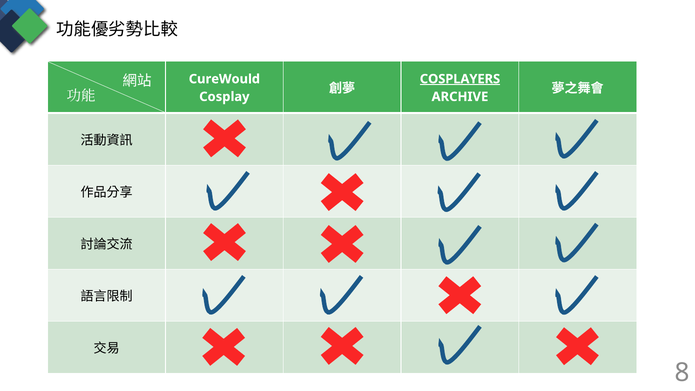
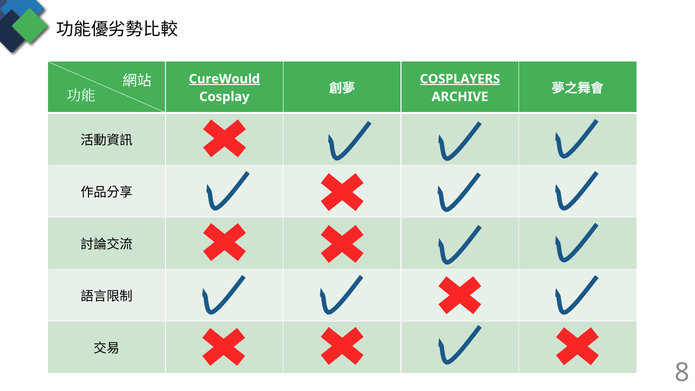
CureWould underline: none -> present (224, 79)
